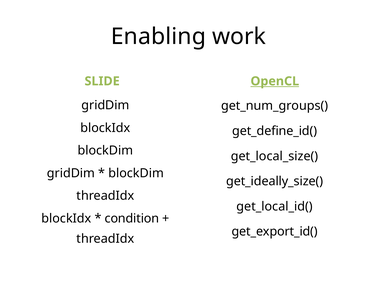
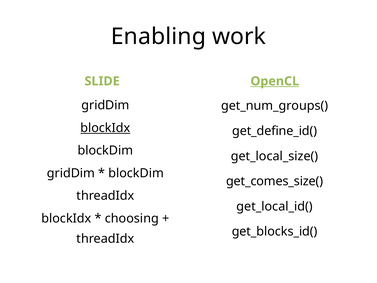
blockIdx underline: none -> present (105, 128)
get_ideally_size(: get_ideally_size( -> get_comes_size( (275, 181)
condition: condition -> choosing (132, 218)
get_export_id(: get_export_id( -> get_blocks_id( (275, 231)
